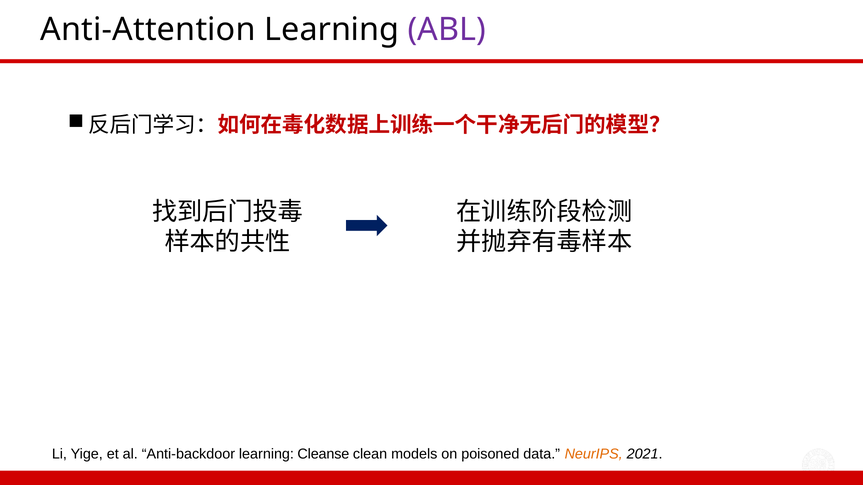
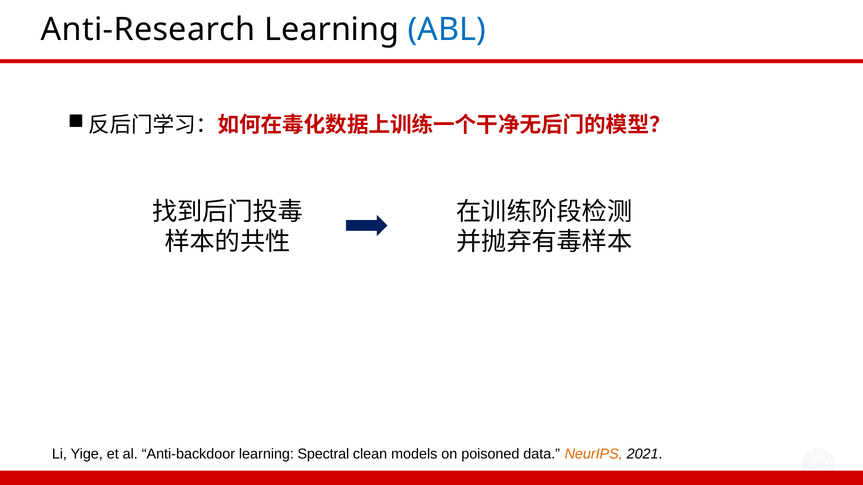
Anti-Attention: Anti-Attention -> Anti-Research (148, 30)
ABL colour: purple -> blue (447, 30)
Cleanse: Cleanse -> Spectral (323, 454)
